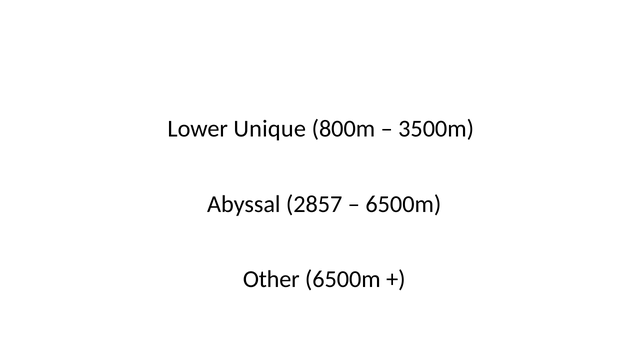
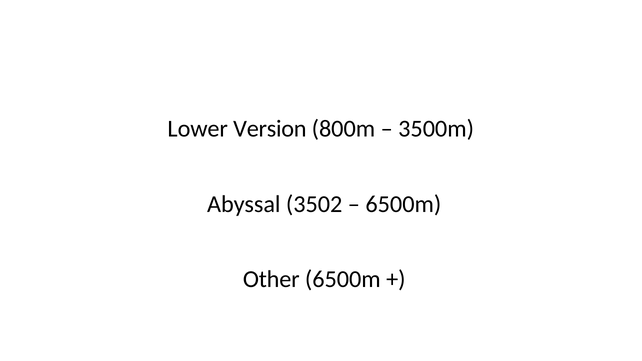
Unique: Unique -> Version (270, 129)
2857: 2857 -> 3502 (314, 204)
